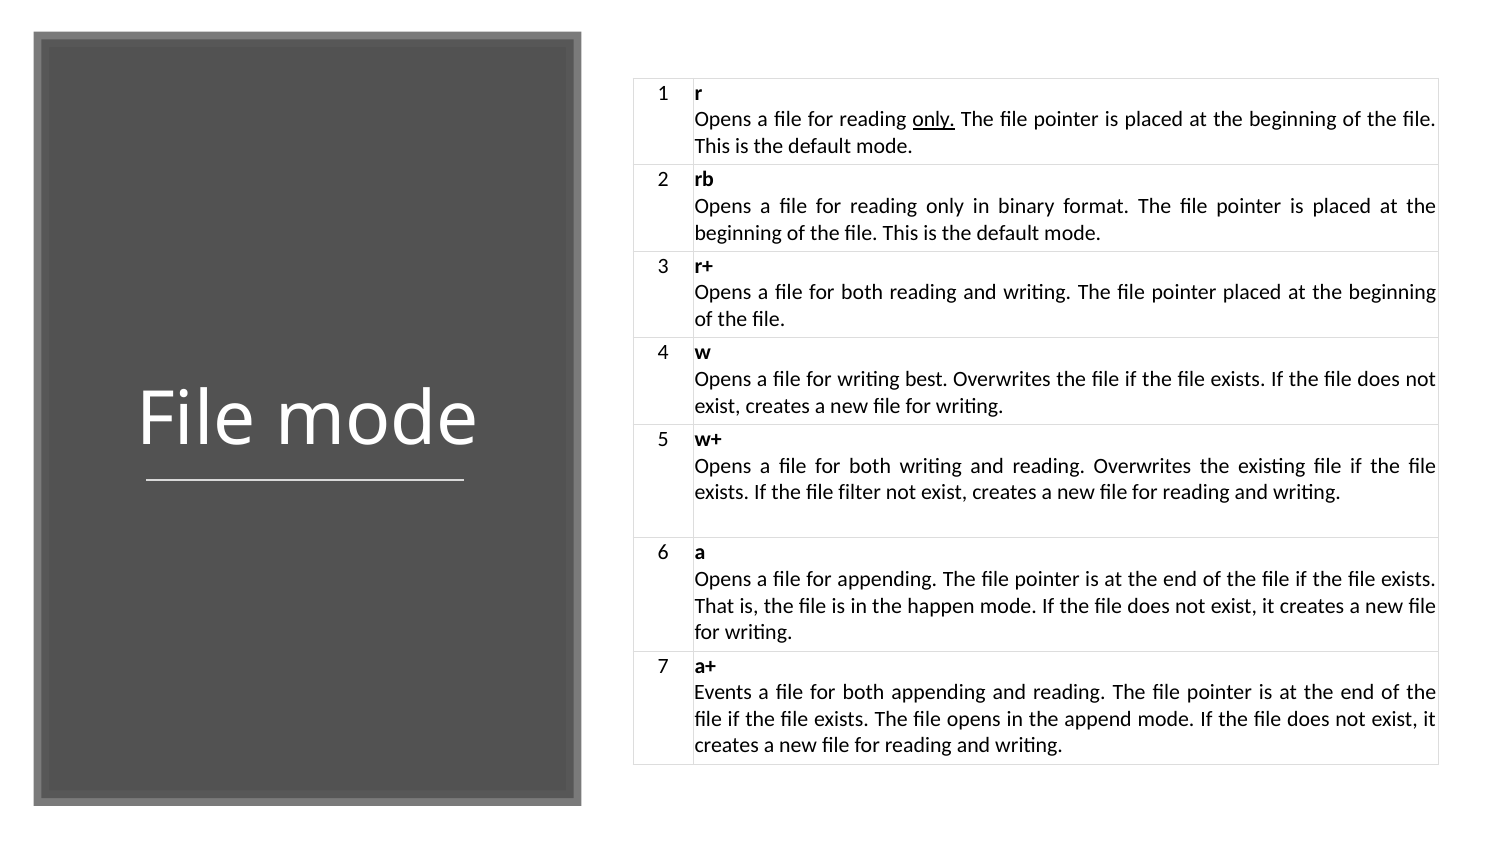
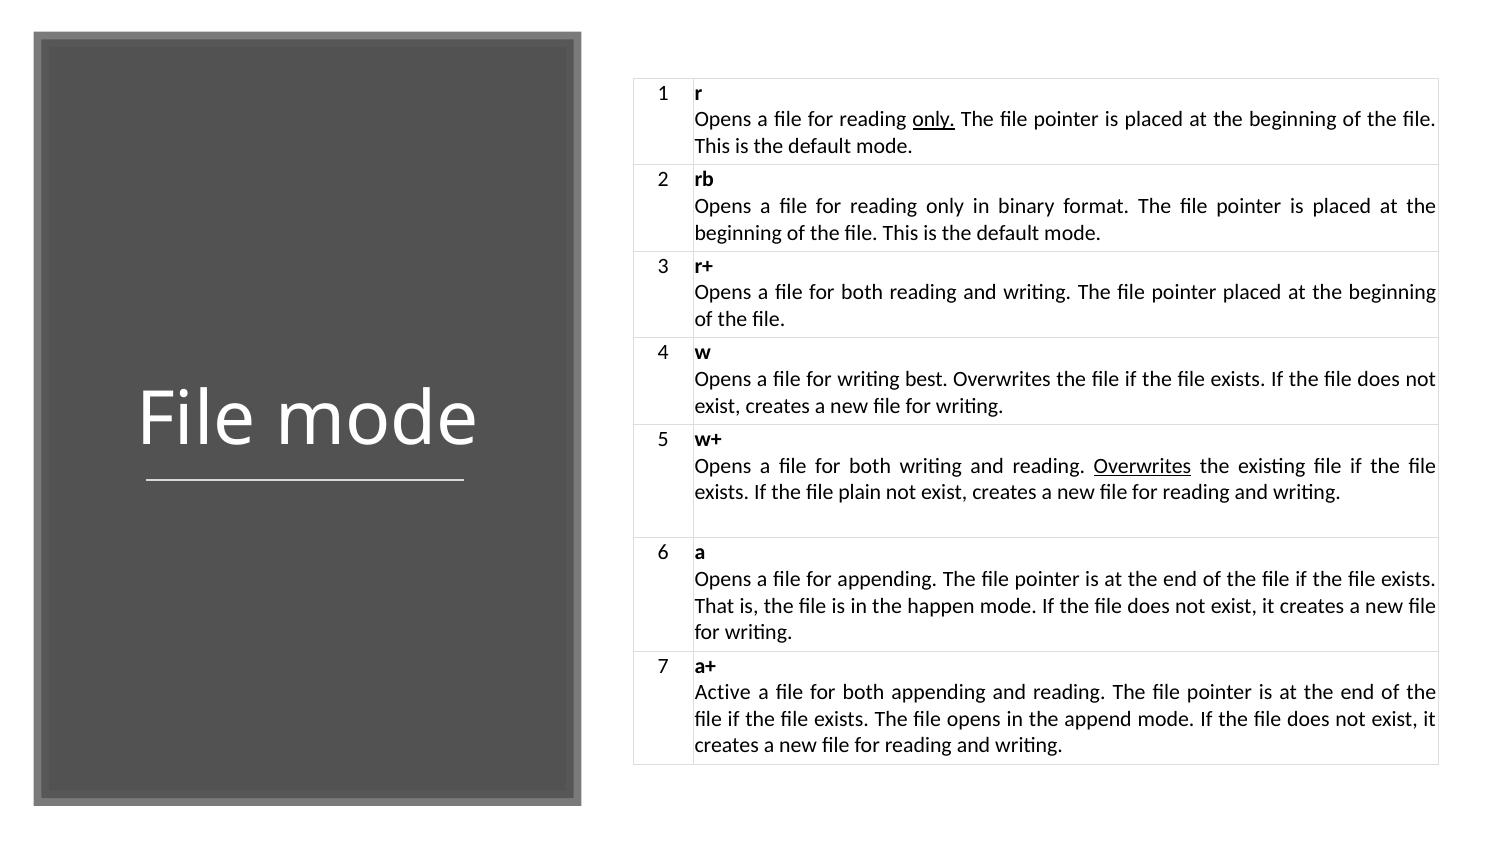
Overwrites underline: none -> present (1142, 466)
filter: filter -> plain (860, 493)
Events: Events -> Active (723, 693)
